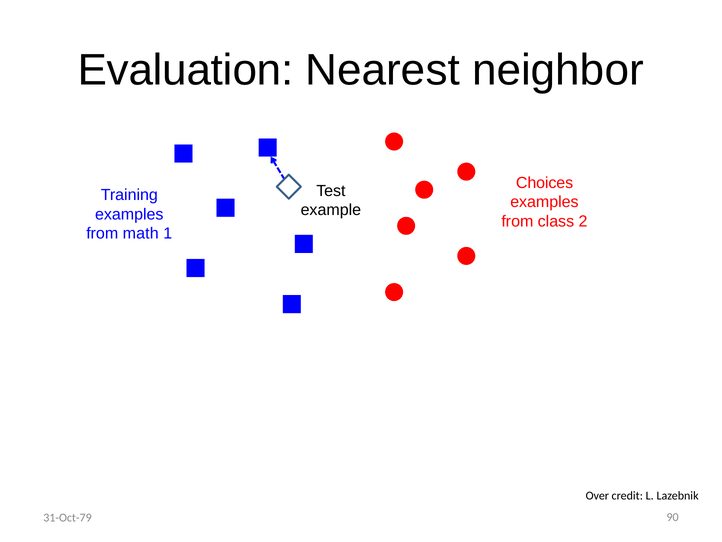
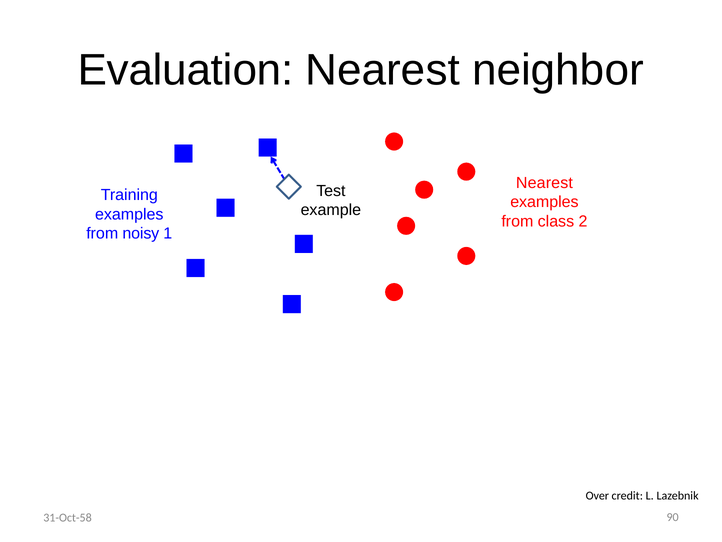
Choices: Choices -> Nearest (544, 183)
math: math -> noisy (141, 233)
31-Oct-79: 31-Oct-79 -> 31-Oct-58 (68, 517)
